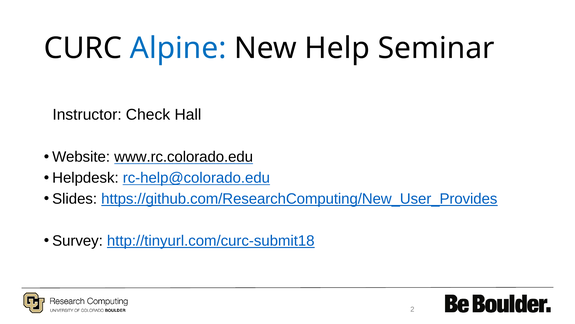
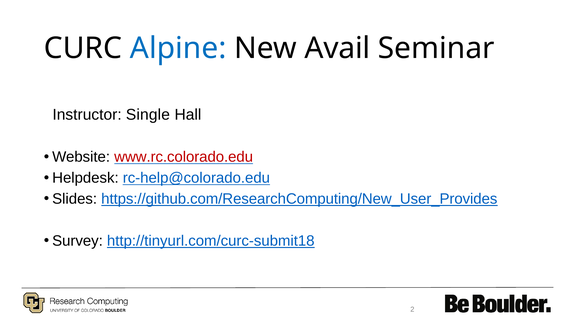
Help: Help -> Avail (337, 48)
Check: Check -> Single (148, 115)
www.rc.colorado.edu colour: black -> red (184, 157)
